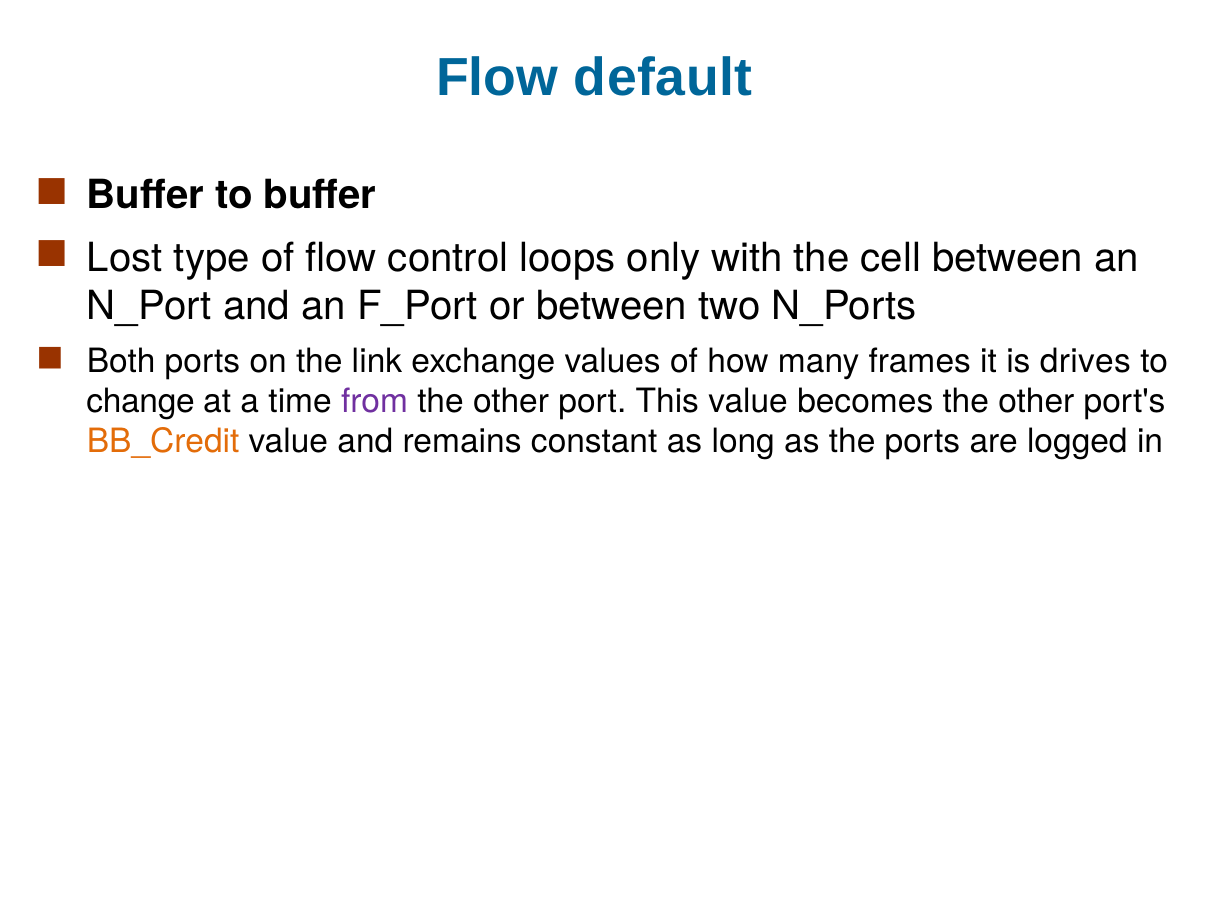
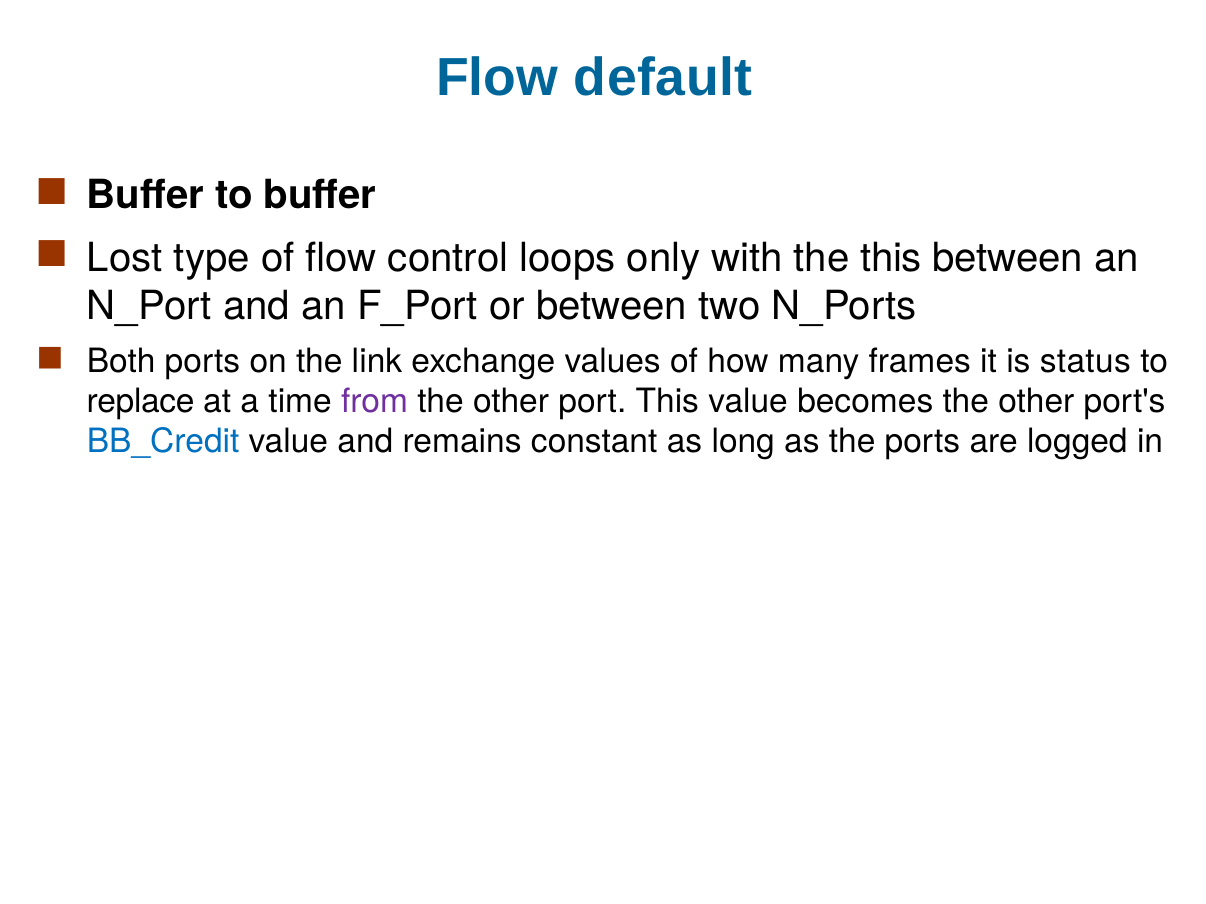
the cell: cell -> this (891, 258)
drives: drives -> status (1085, 362)
change: change -> replace (141, 402)
BB_Credit colour: orange -> blue (163, 442)
